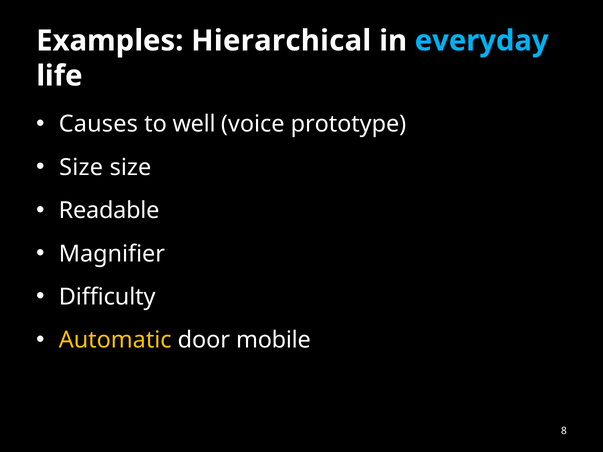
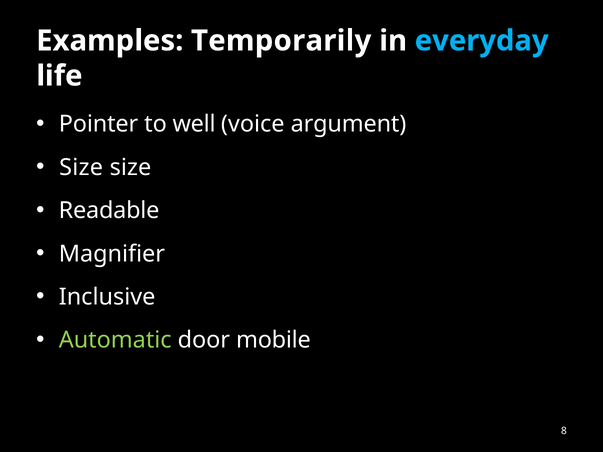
Hierarchical: Hierarchical -> Temporarily (281, 41)
Causes: Causes -> Pointer (99, 124)
prototype: prototype -> argument (348, 124)
Difficulty: Difficulty -> Inclusive (107, 297)
Automatic colour: yellow -> light green (115, 340)
